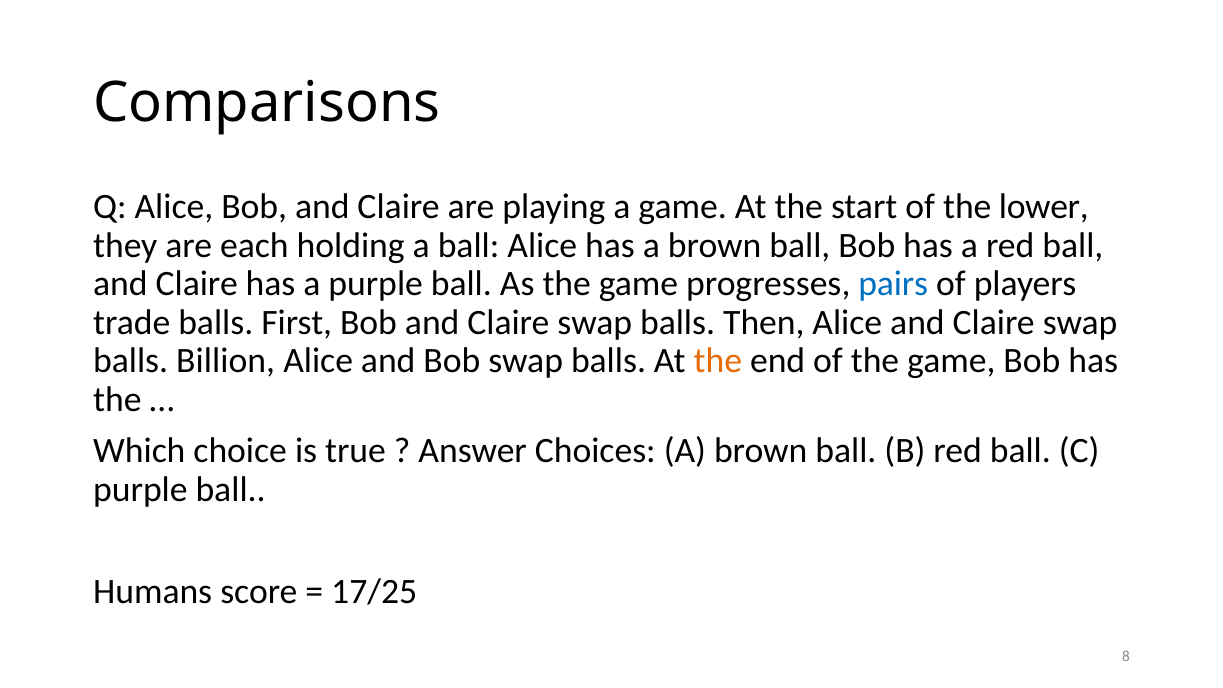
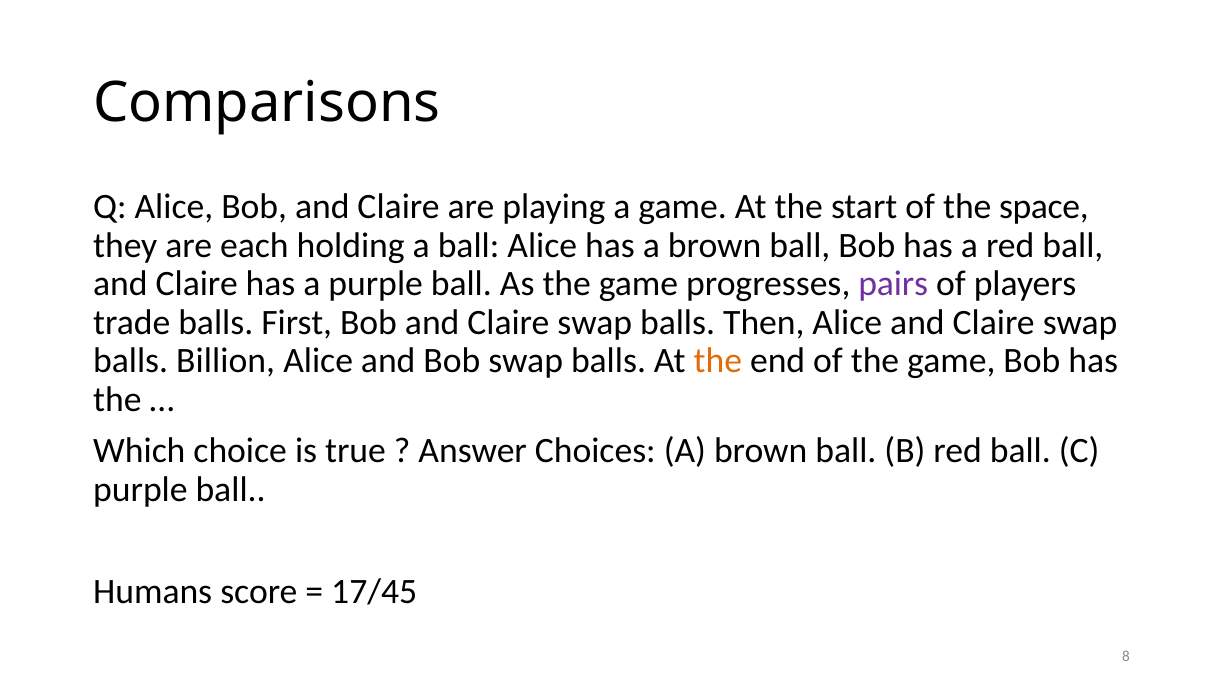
lower: lower -> space (1044, 207)
pairs colour: blue -> purple (893, 284)
17/25: 17/25 -> 17/45 (374, 592)
